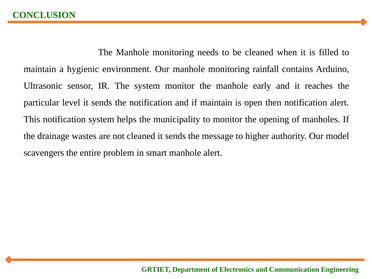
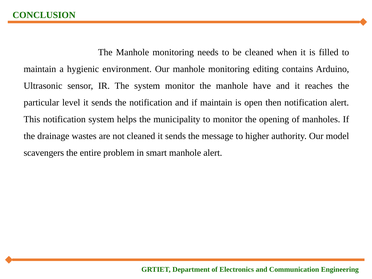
rainfall: rainfall -> editing (266, 69)
early: early -> have (262, 86)
